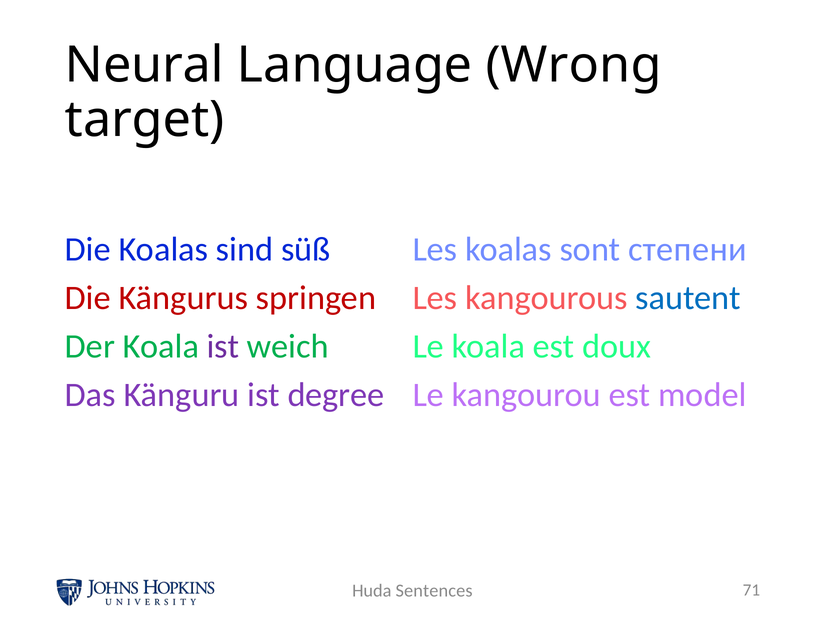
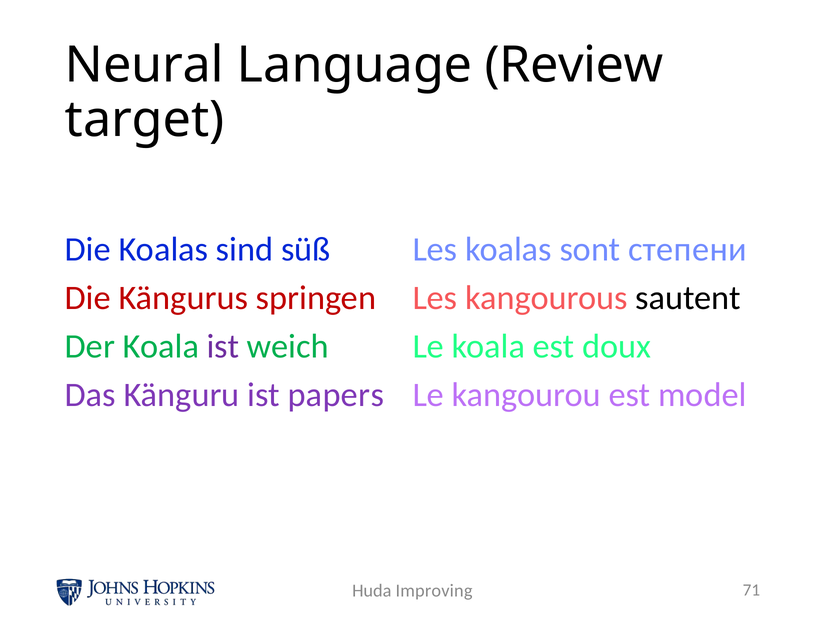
Wrong: Wrong -> Review (574, 65)
sautent colour: blue -> black (688, 298)
degree: degree -> papers (336, 395)
Sentences: Sentences -> Improving (434, 591)
